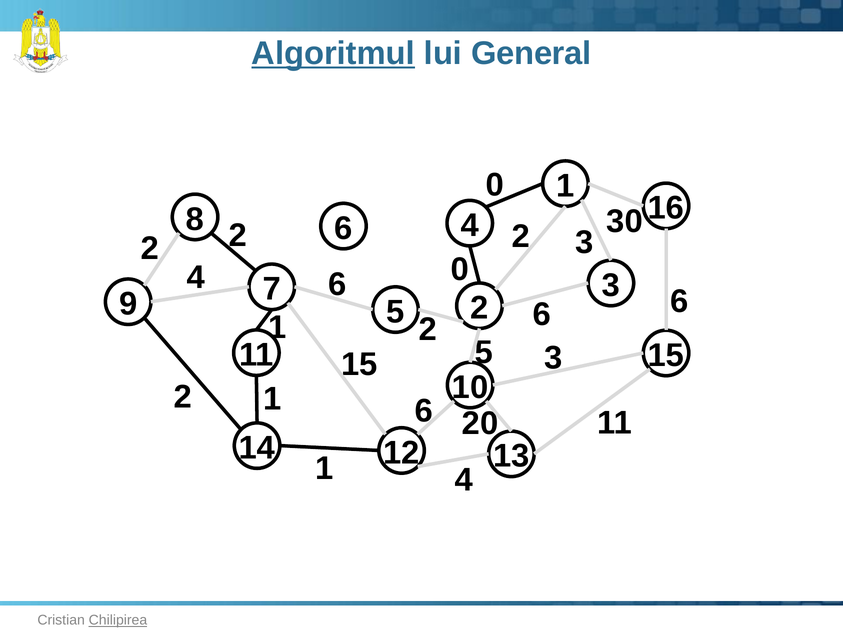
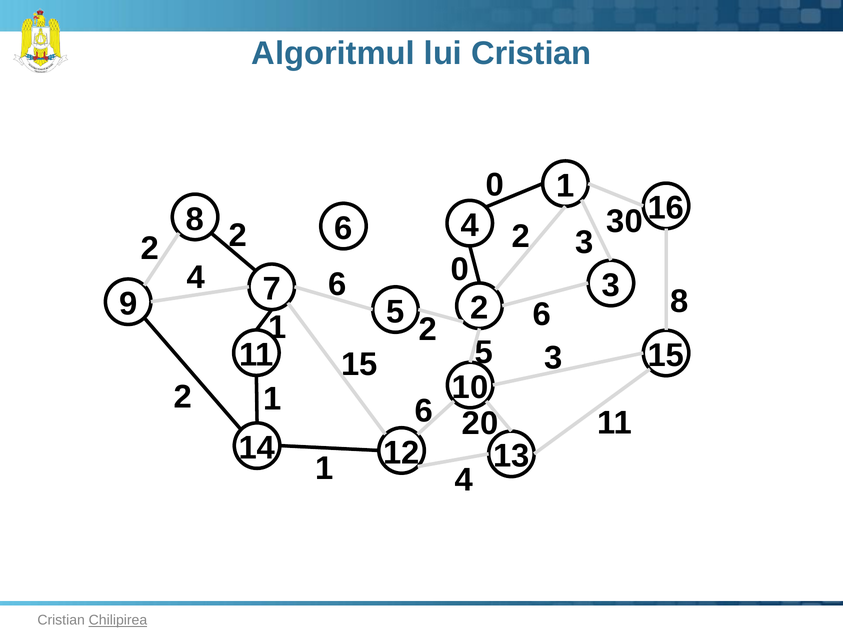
Algoritmul underline: present -> none (333, 54)
lui General: General -> Cristian (531, 54)
6: 6 -> 8 (679, 302)
